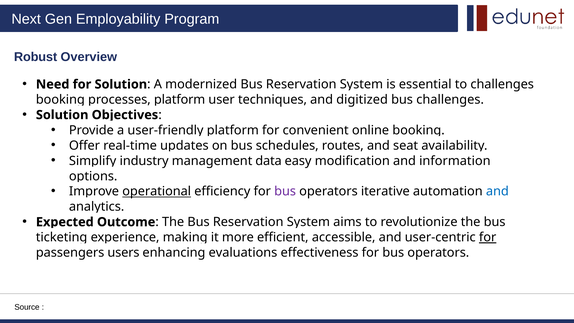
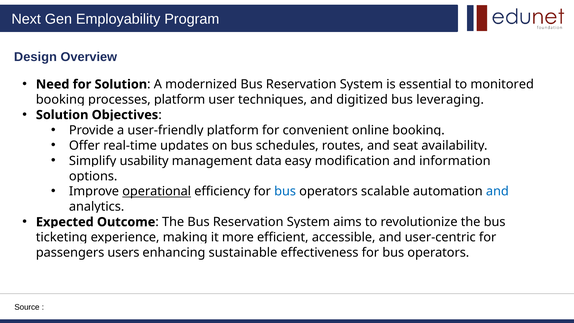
Robust: Robust -> Design (35, 57)
challenges: challenges -> monitored (502, 84)
bus challenges: challenges -> leveraging (450, 100)
industry: industry -> usability (144, 161)
bus colour: purple -> blue (285, 191)
iterative: iterative -> scalable (385, 191)
for underline: present -> none (488, 237)
evaluations: evaluations -> sustainable (243, 253)
